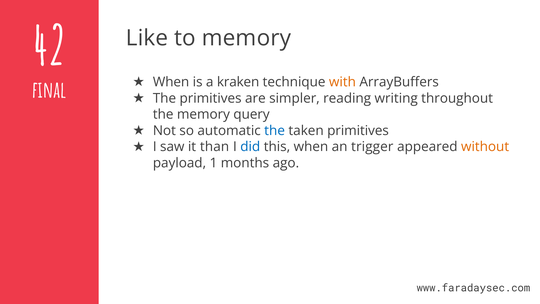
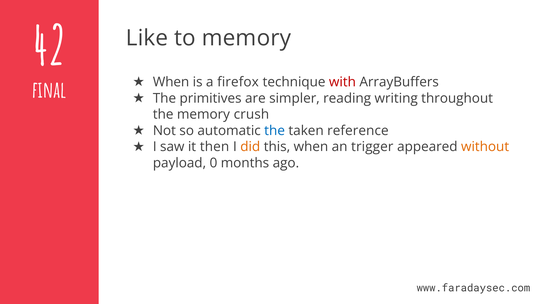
kraken: kraken -> firefox (238, 82)
with colour: orange -> red (342, 82)
query: query -> crush (251, 114)
taken primitives: primitives -> reference (358, 131)
than: than -> then (215, 147)
did colour: blue -> orange (250, 147)
1: 1 -> 0 (213, 163)
